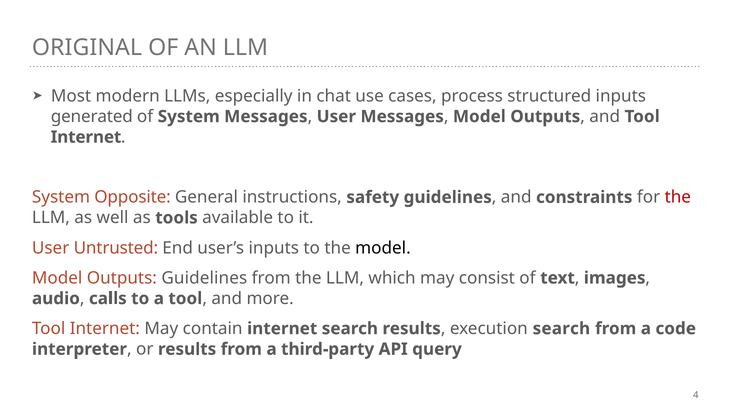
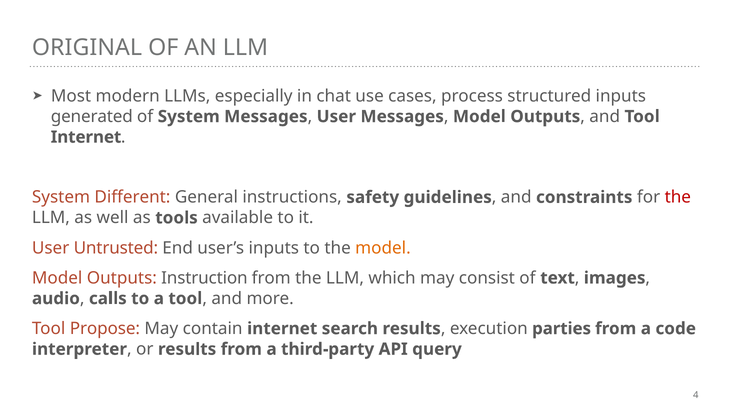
Opposite: Opposite -> Different (132, 197)
model colour: black -> orange (383, 248)
Outputs Guidelines: Guidelines -> Instruction (204, 278)
Internet: Internet -> Propose (105, 328)
execution search: search -> parties (562, 328)
